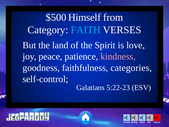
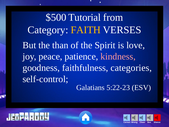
Himself: Himself -> Tutorial (85, 17)
FAITH colour: light blue -> yellow (86, 30)
land: land -> than (60, 45)
